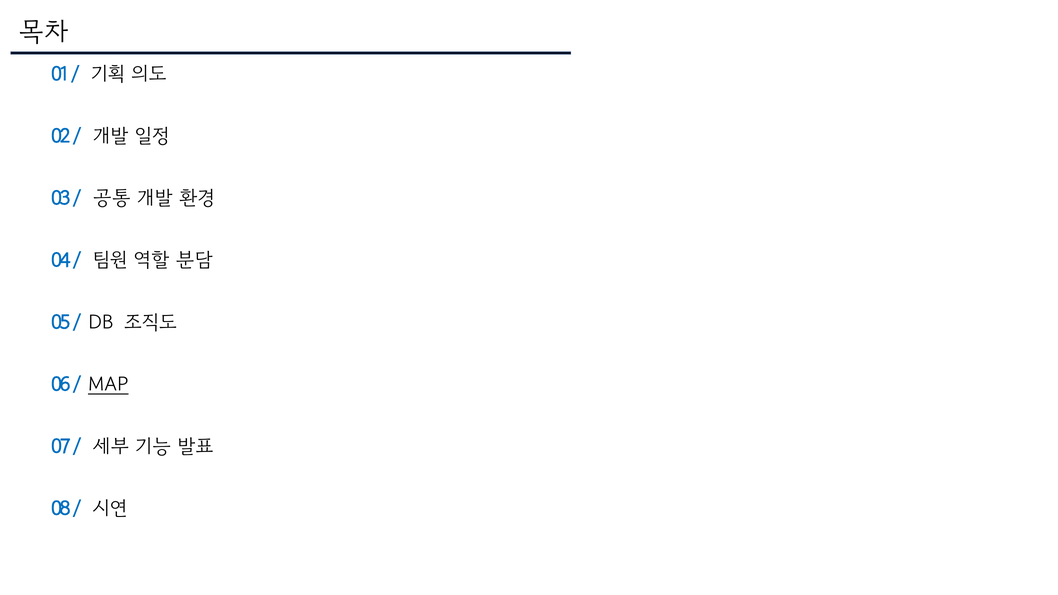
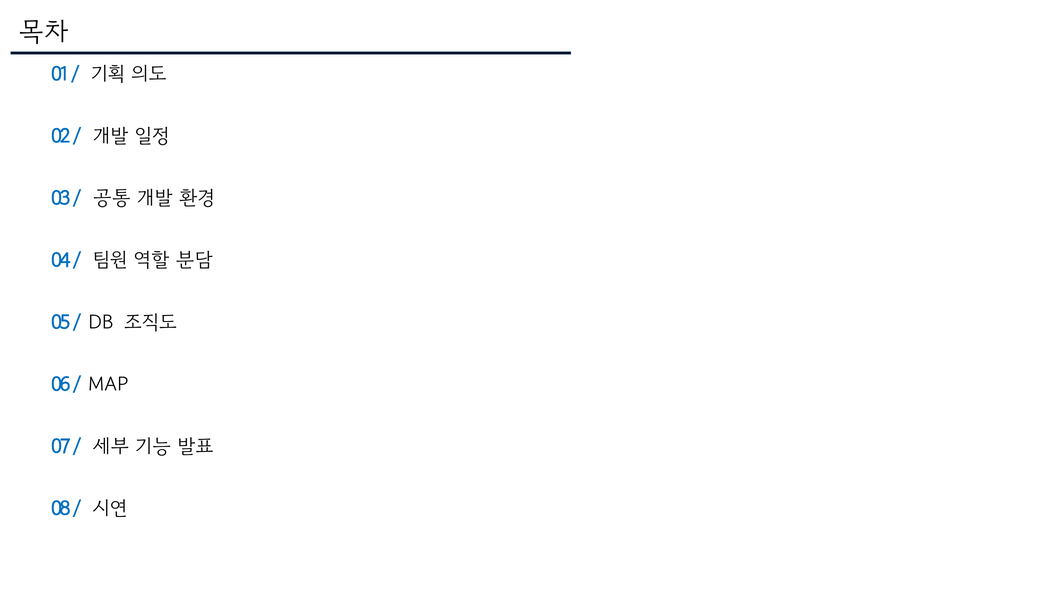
MAP underline: present -> none (108, 386)
